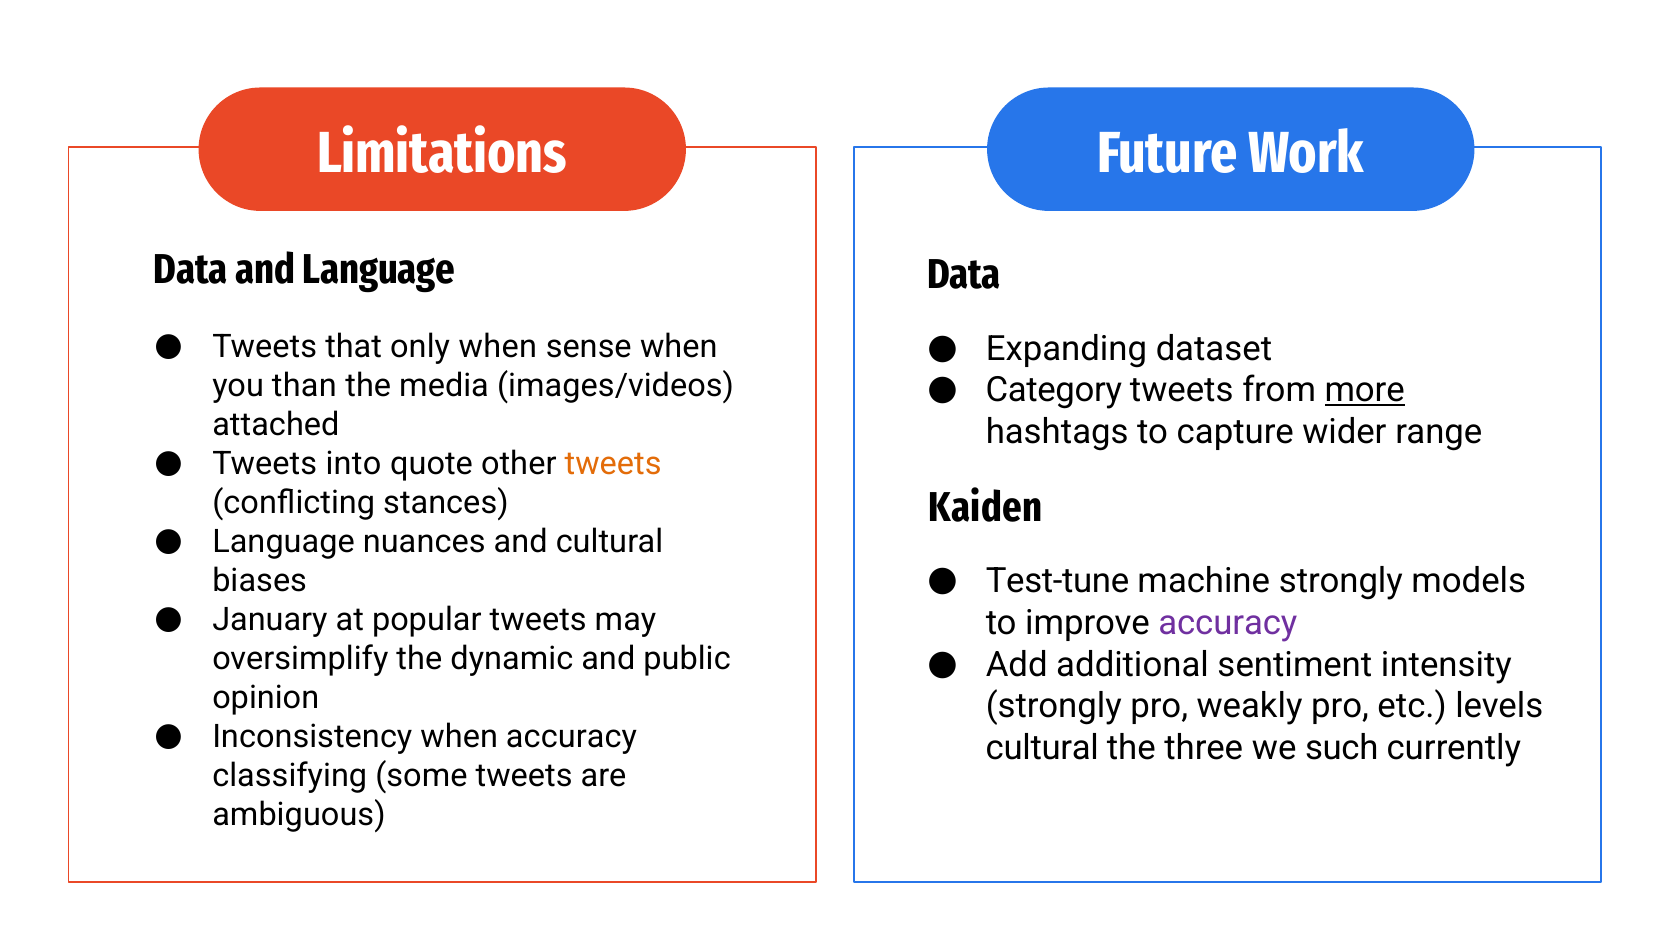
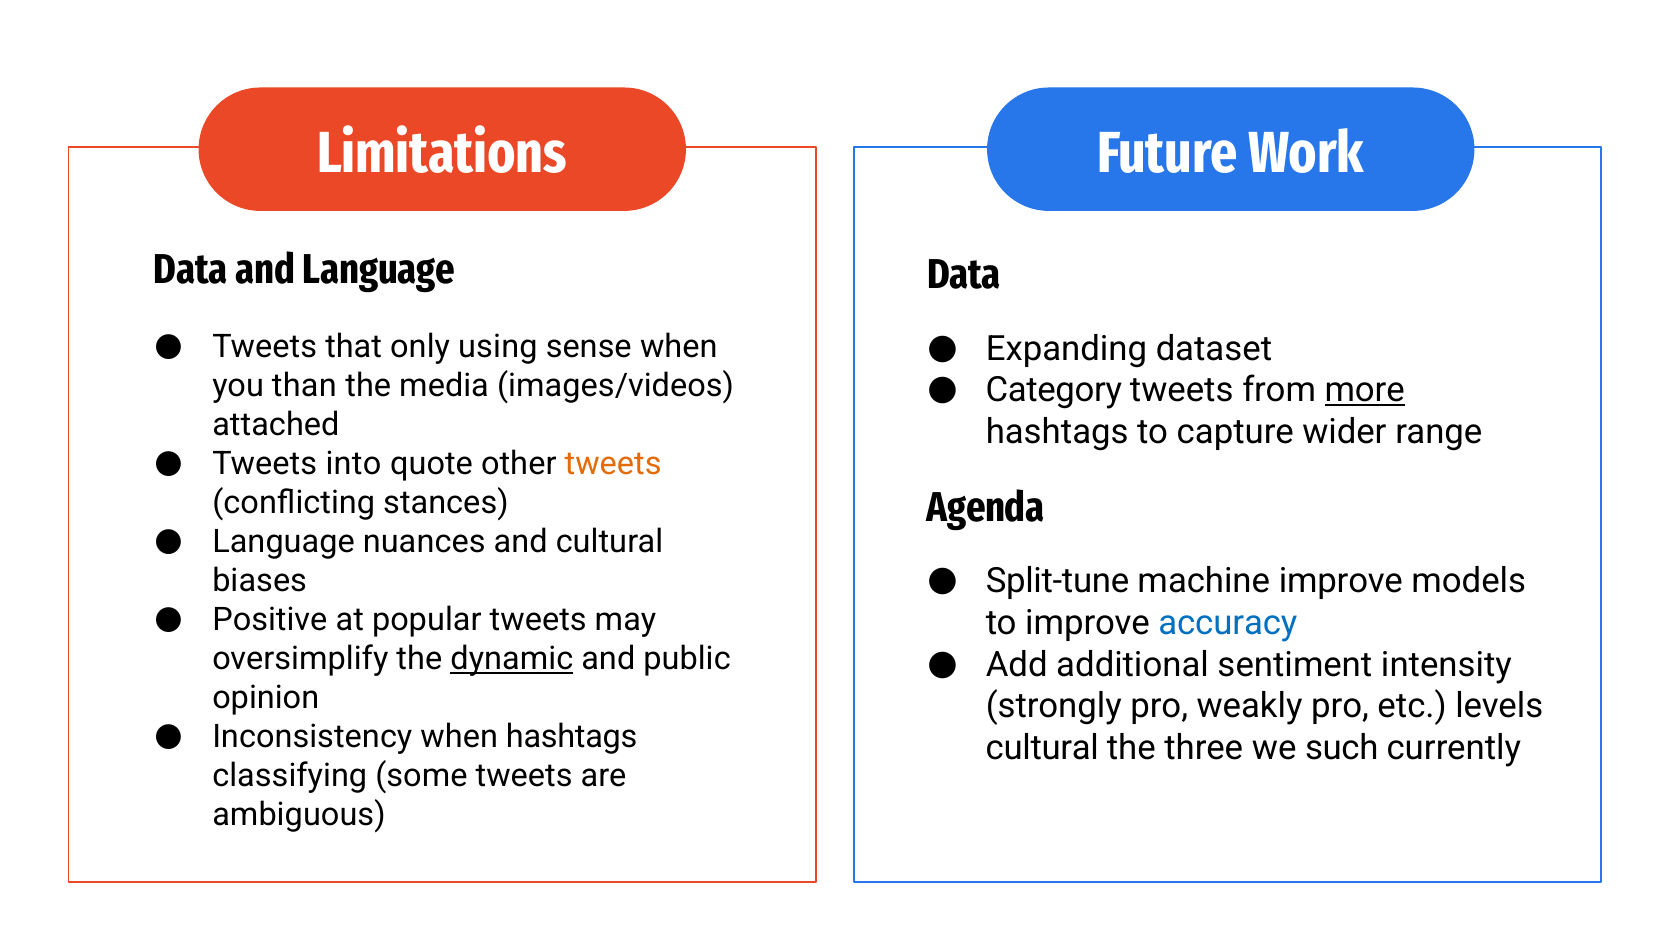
only when: when -> using (498, 347)
Kaiden: Kaiden -> Agenda (986, 508)
Test-tune: Test-tune -> Split-tune (1058, 581)
machine strongly: strongly -> improve (1341, 581)
January: January -> Positive (270, 620)
accuracy colour: purple -> blue (1228, 623)
dynamic underline: none -> present (512, 659)
when accuracy: accuracy -> hashtags (572, 737)
